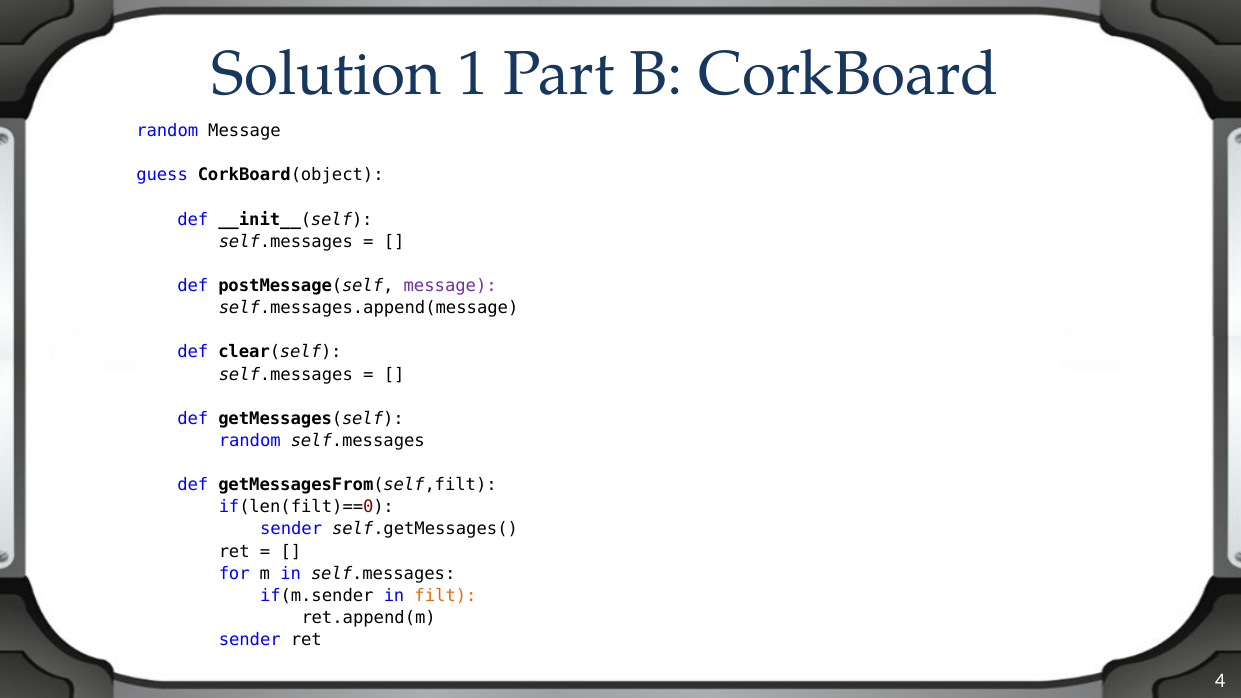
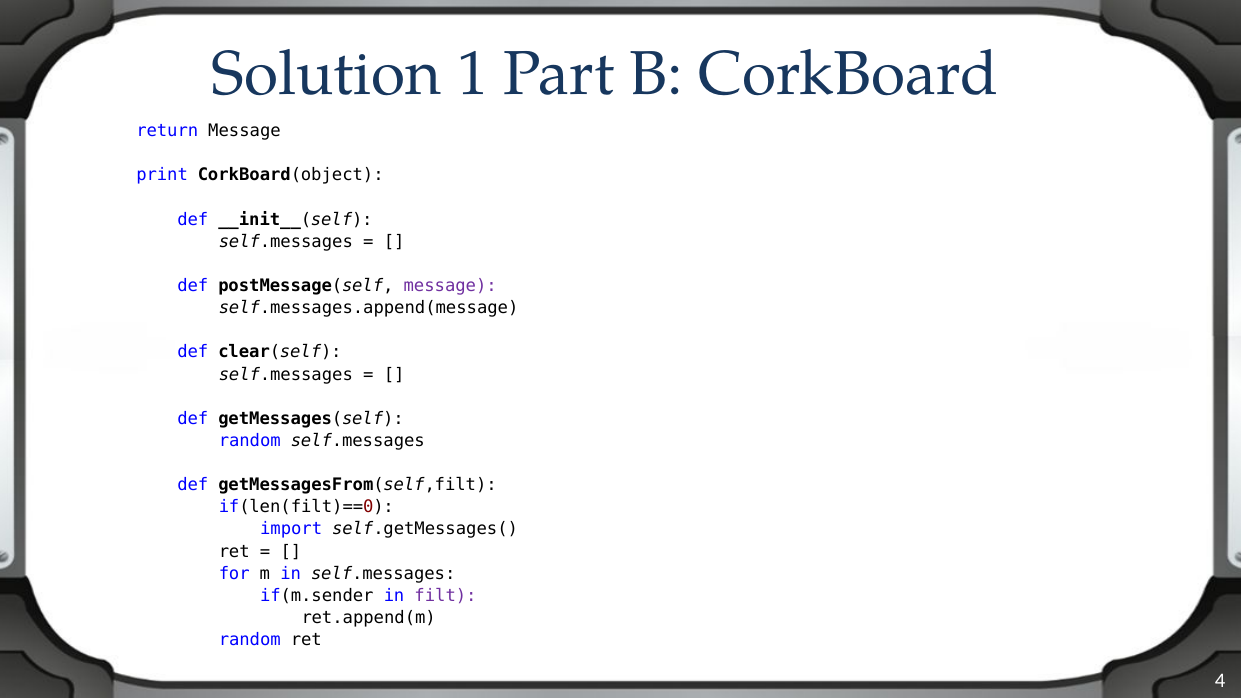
random: random -> return (167, 131)
guess: guess -> print (162, 175)
sender: sender -> import (291, 529)
filt colour: orange -> purple (446, 596)
sender: sender -> random (250, 640)
